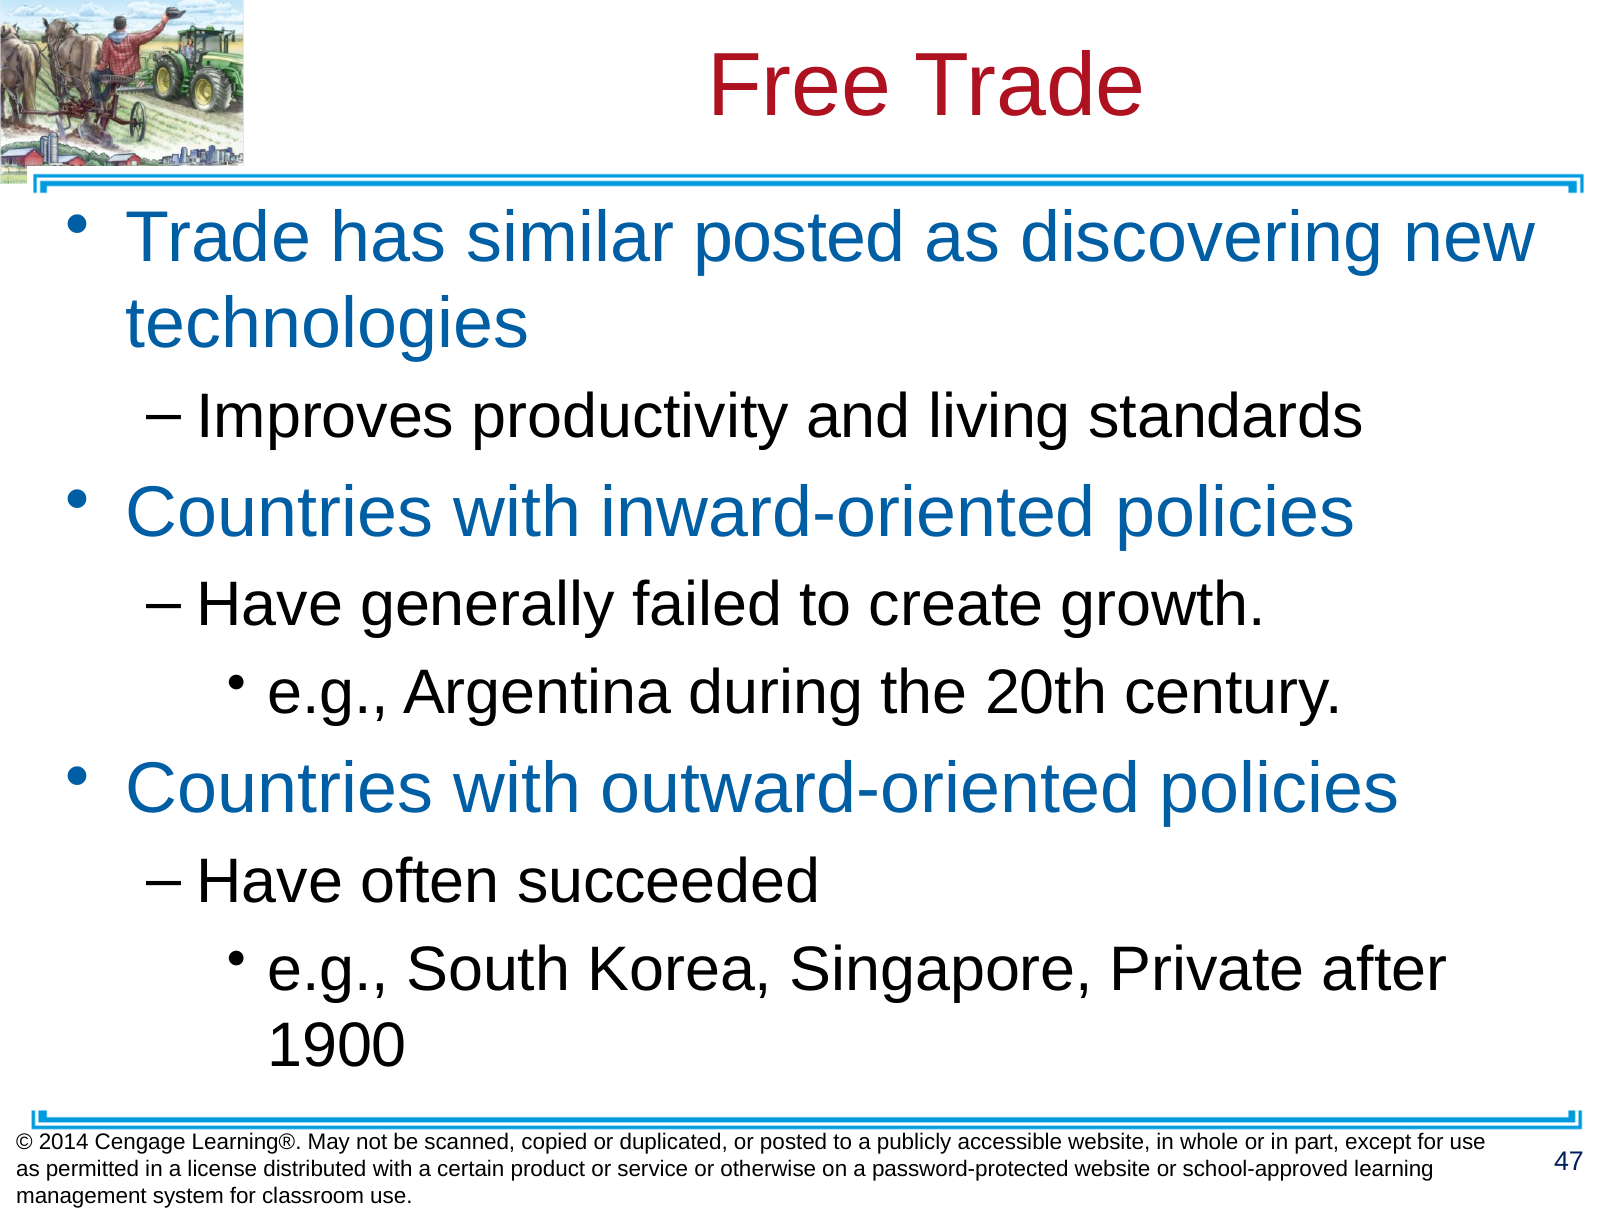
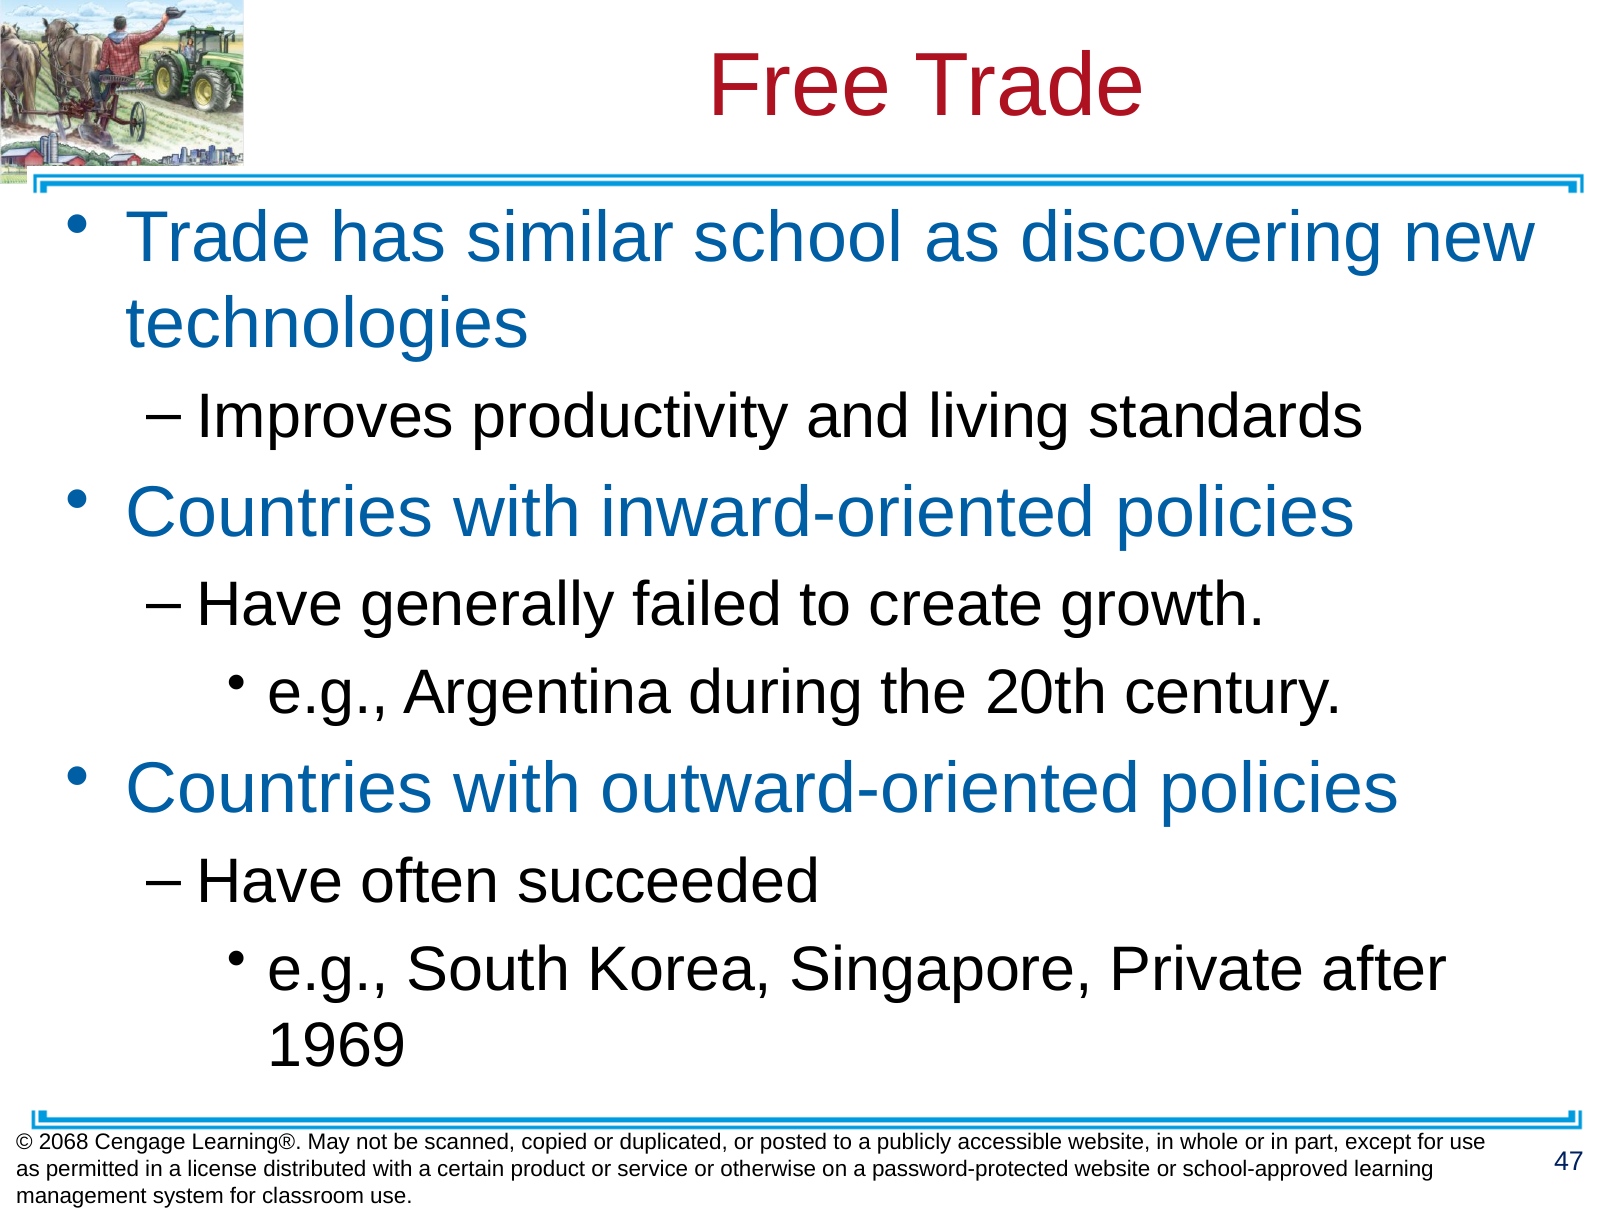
similar posted: posted -> school (799, 237)
1900: 1900 -> 1969 (337, 1045)
2014: 2014 -> 2068 (64, 1142)
